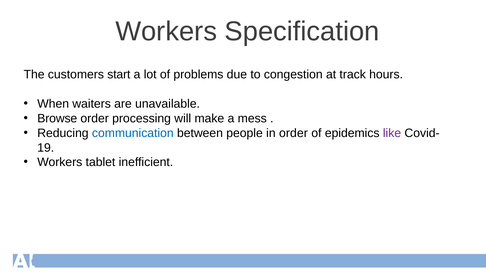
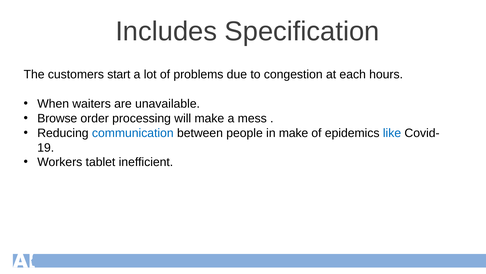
Workers: Workers -> Includes (166, 31)
track: track -> each (353, 74)
in order: order -> make (294, 133)
like colour: purple -> blue (392, 133)
